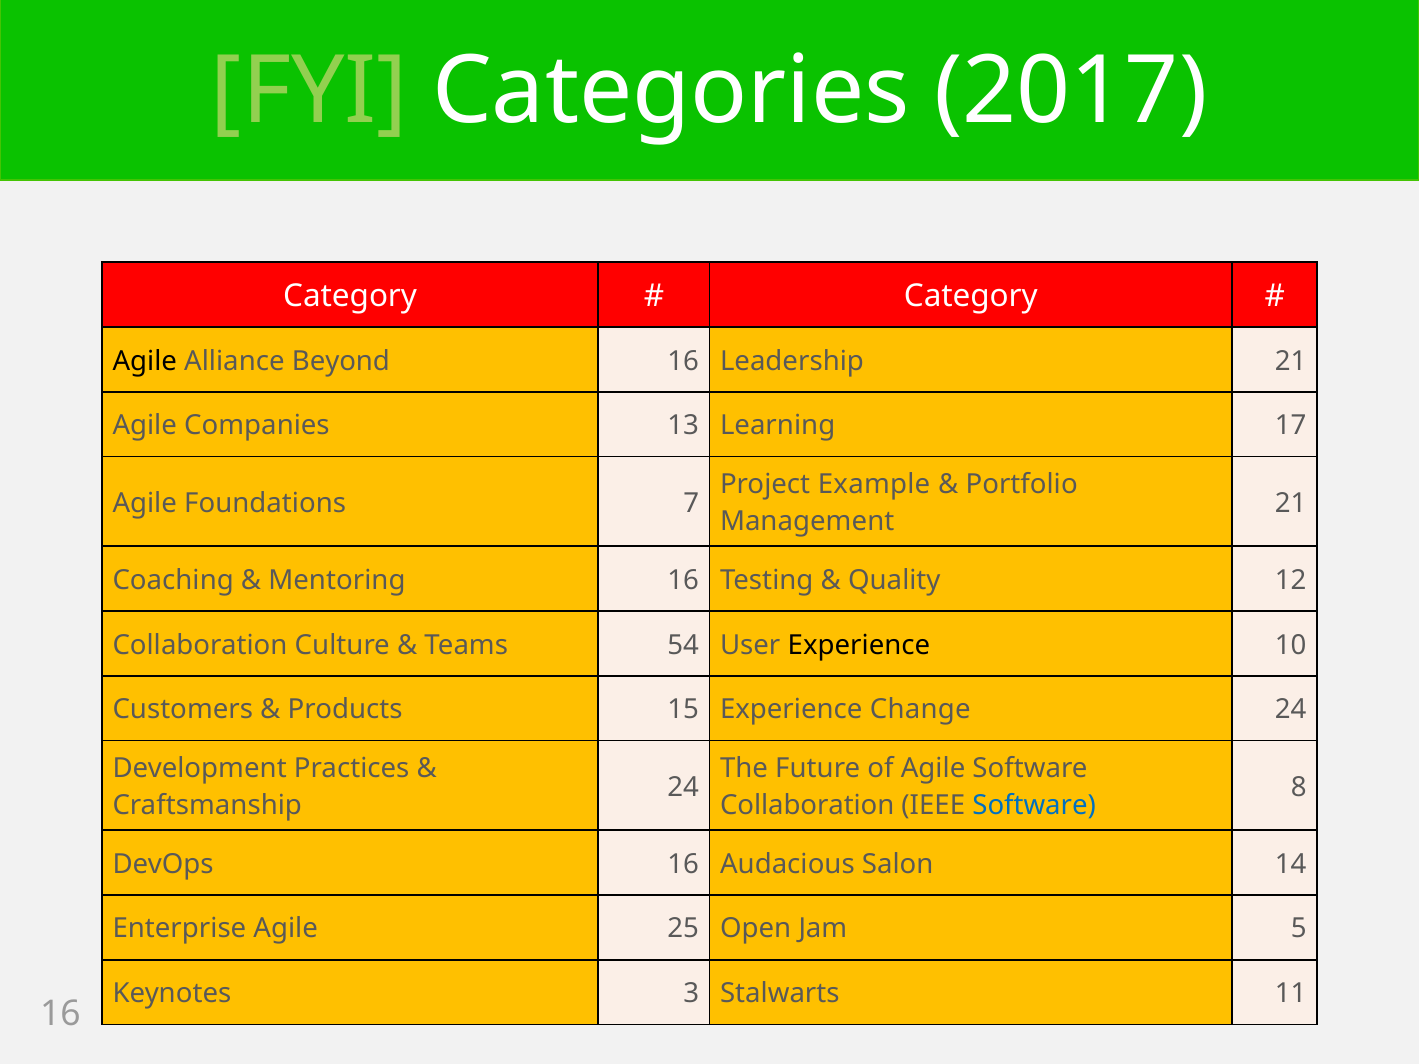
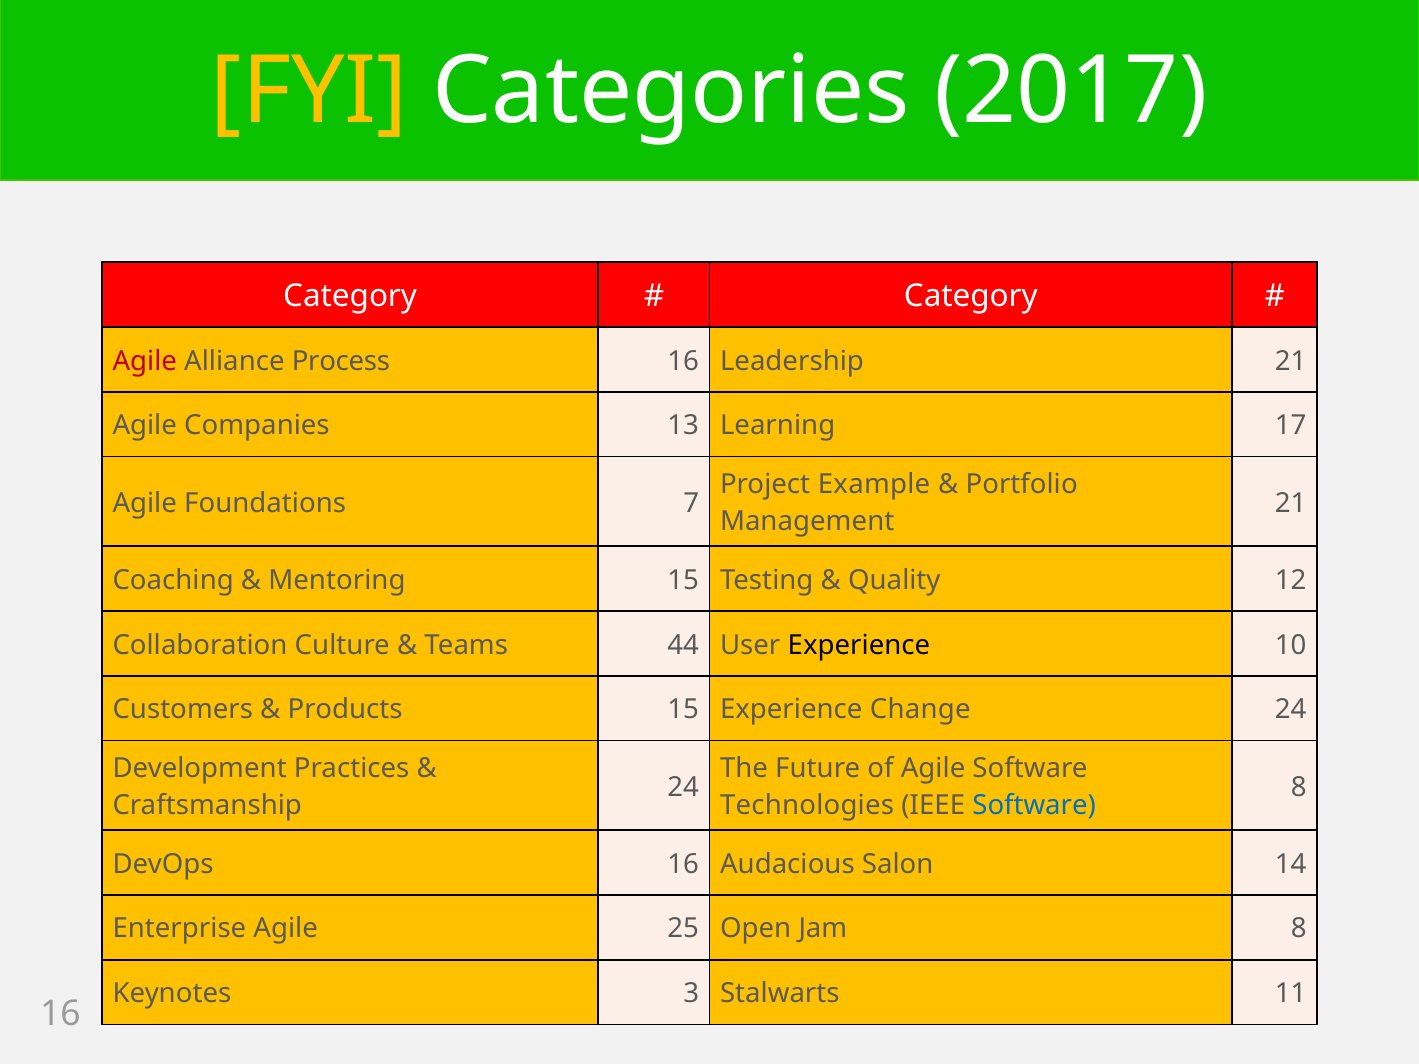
FYI colour: light green -> yellow (309, 91)
Agile colour: black -> red (145, 361)
Beyond: Beyond -> Process (341, 361)
Mentoring 16: 16 -> 15 (683, 580)
54: 54 -> 44 (683, 645)
Collaboration: Collaboration -> Technologies (807, 806)
Jam 5: 5 -> 8 (1299, 929)
